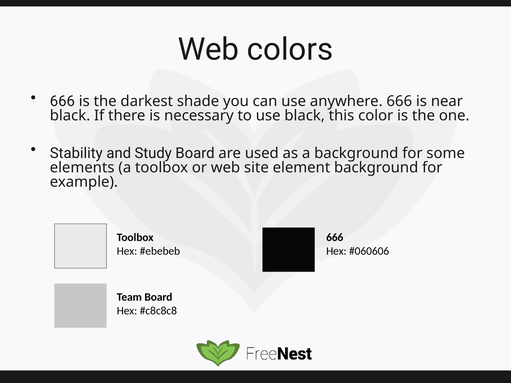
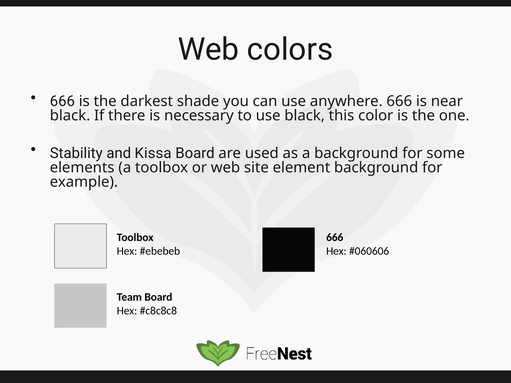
Study: Study -> Kissa (153, 153)
